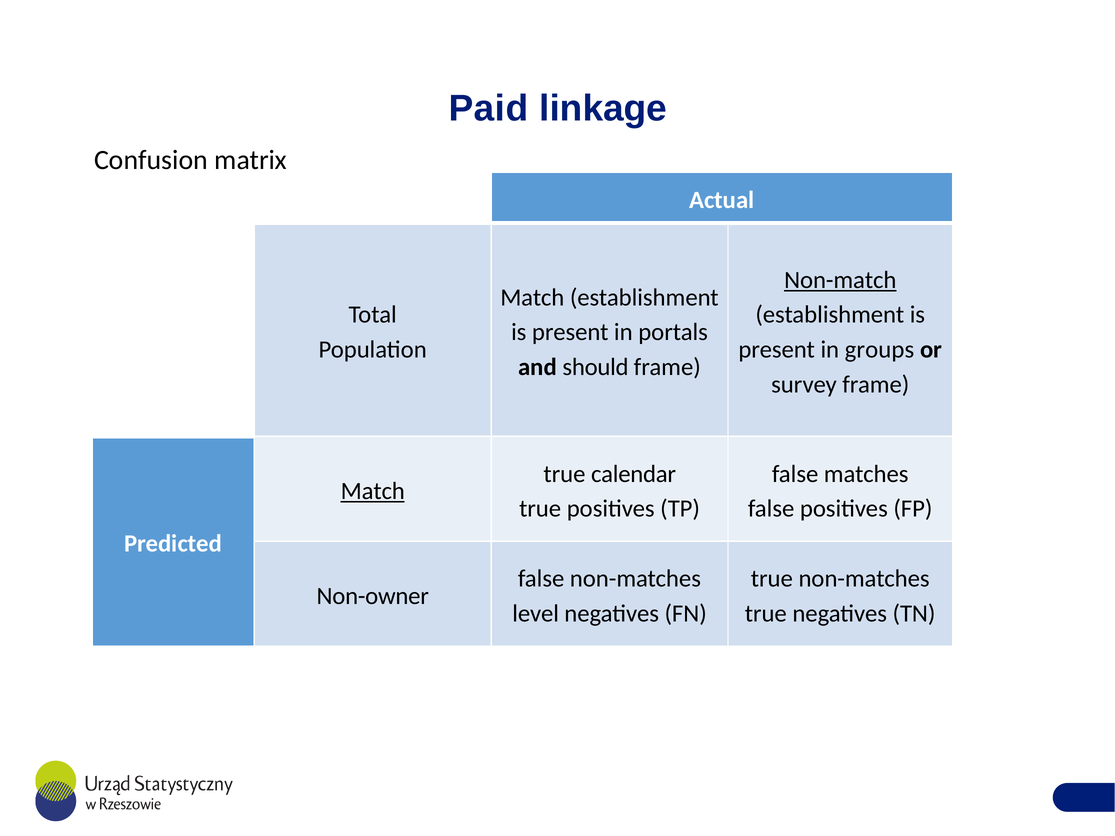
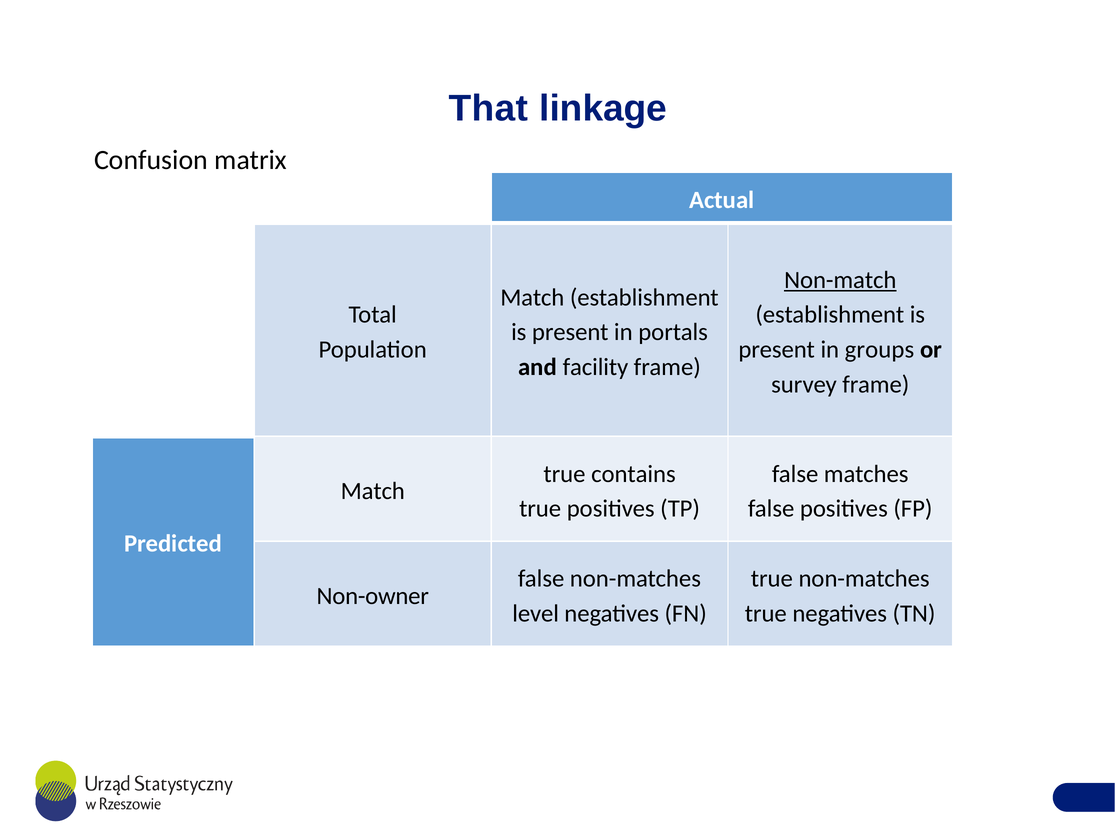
Paid: Paid -> That (489, 108)
should: should -> facility (595, 367)
calendar: calendar -> contains (633, 474)
Match underline: present -> none (373, 491)
